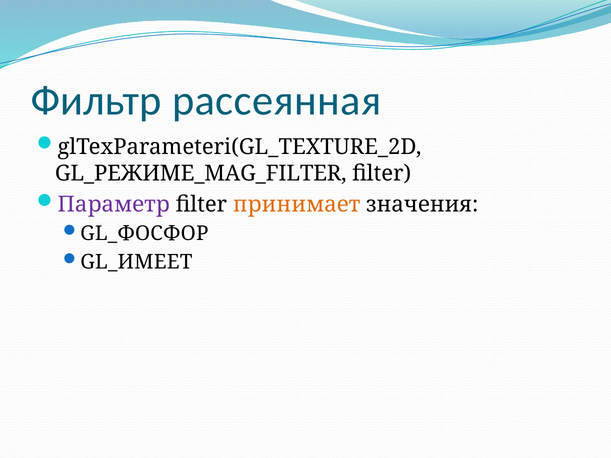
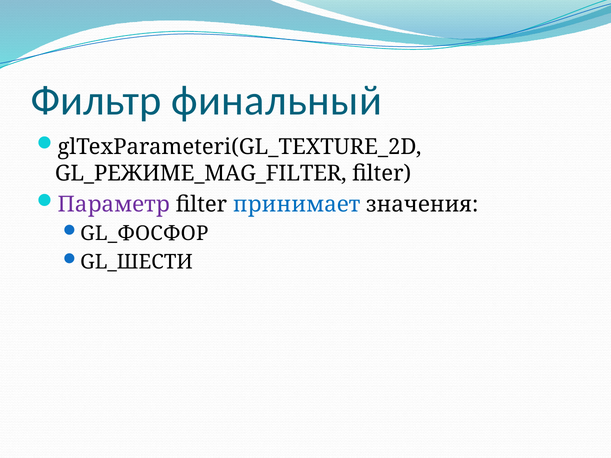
рассеянная: рассеянная -> финальный (277, 101)
принимает colour: orange -> blue (297, 204)
GL_ИМЕЕТ: GL_ИМЕЕТ -> GL_ШЕСТИ (137, 262)
